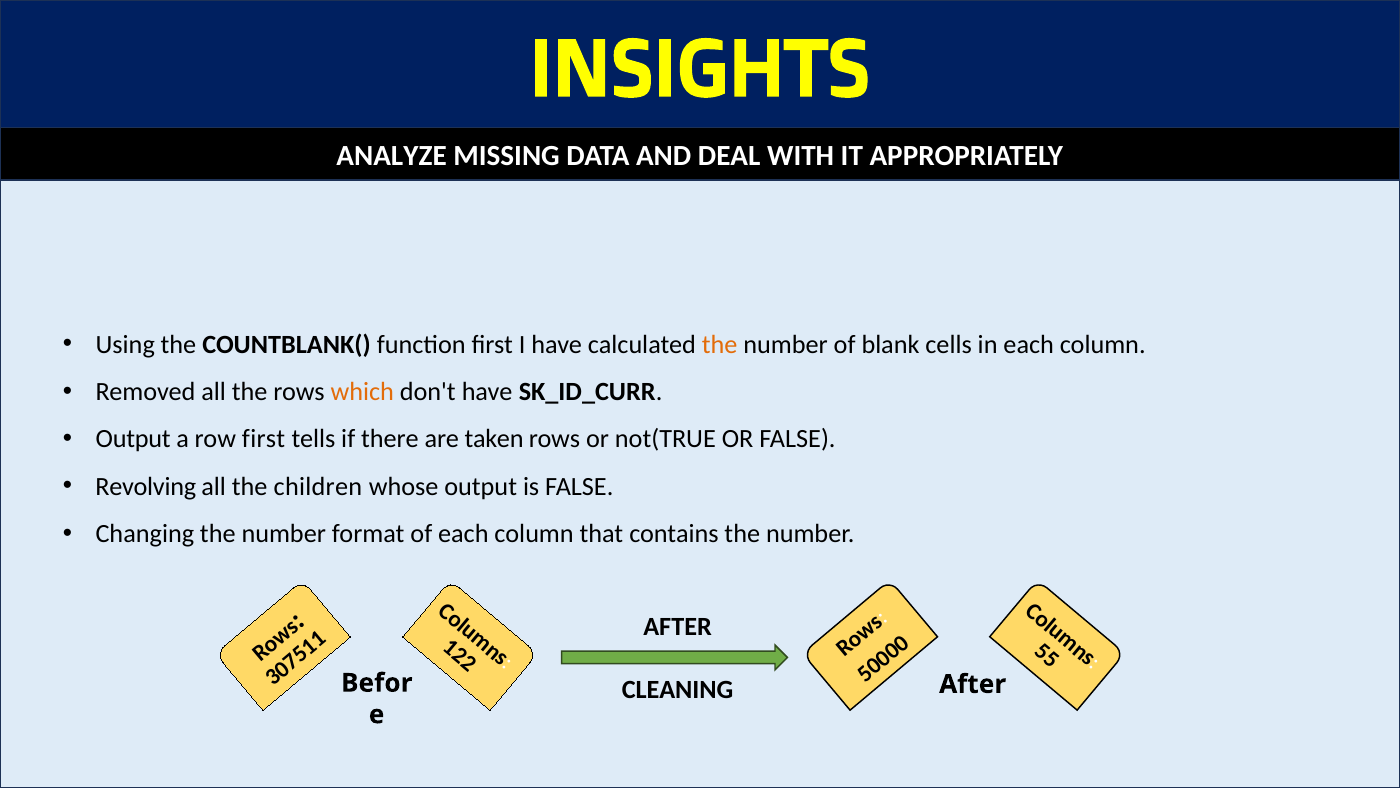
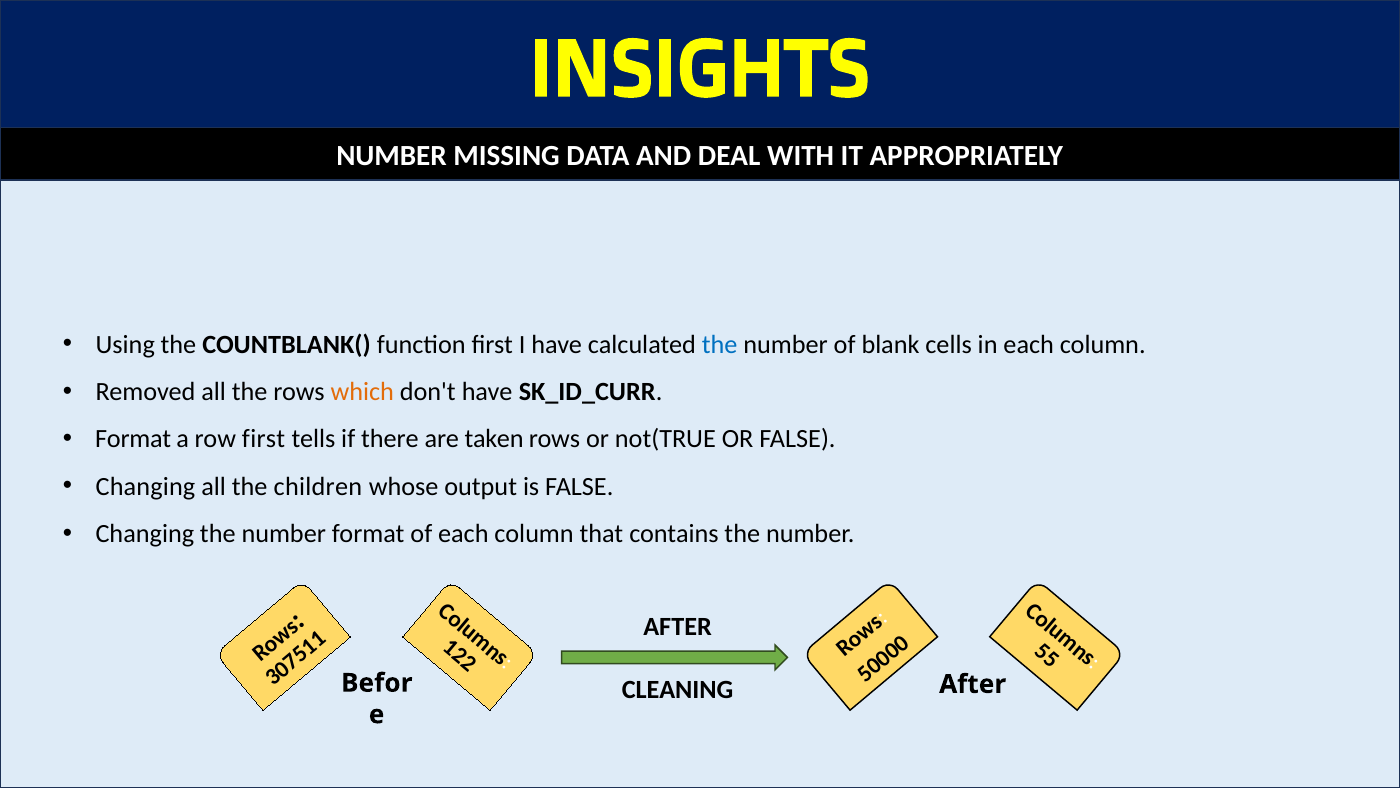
ANALYZE: ANALYZE -> NUMBER (392, 156)
the colour: orange -> blue (720, 344)
Output: Output -> Format (133, 439)
Revolving: Revolving -> Changing (145, 486)
